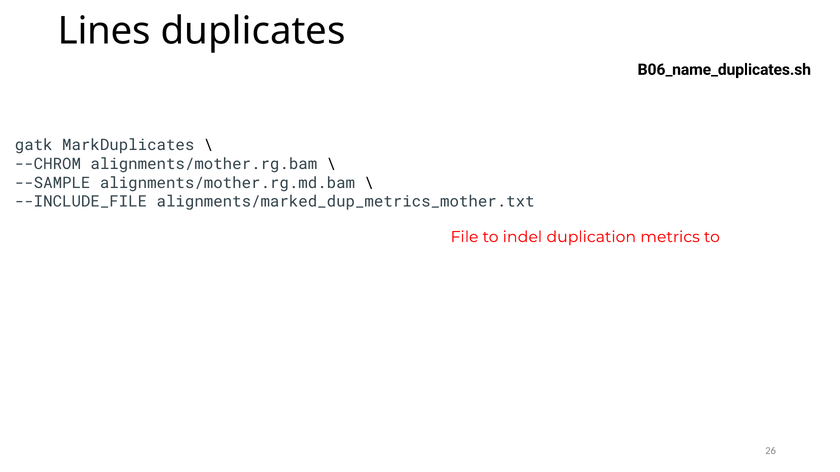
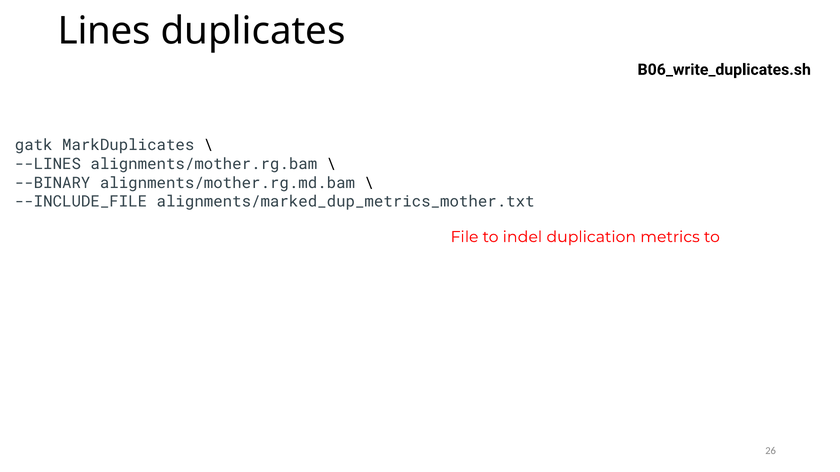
B06_name_duplicates.sh: B06_name_duplicates.sh -> B06_write_duplicates.sh (724, 70)
--CHROM: --CHROM -> --LINES (48, 164)
--SAMPLE: --SAMPLE -> --BINARY (53, 183)
